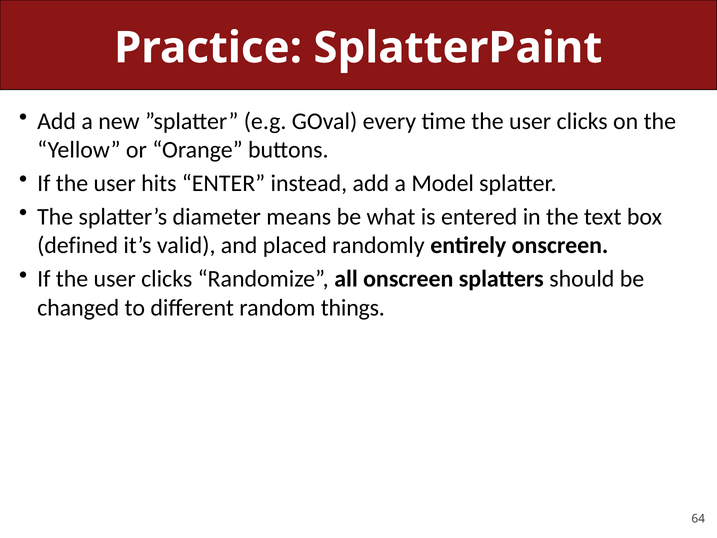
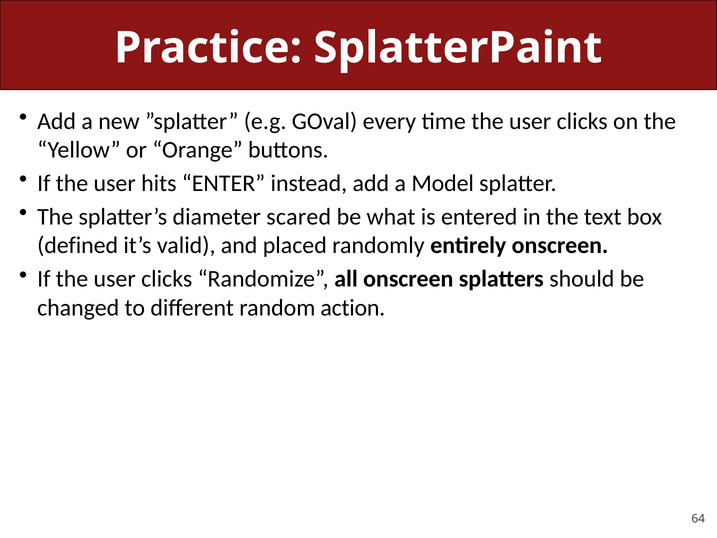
means: means -> scared (299, 217)
things: things -> action (353, 308)
